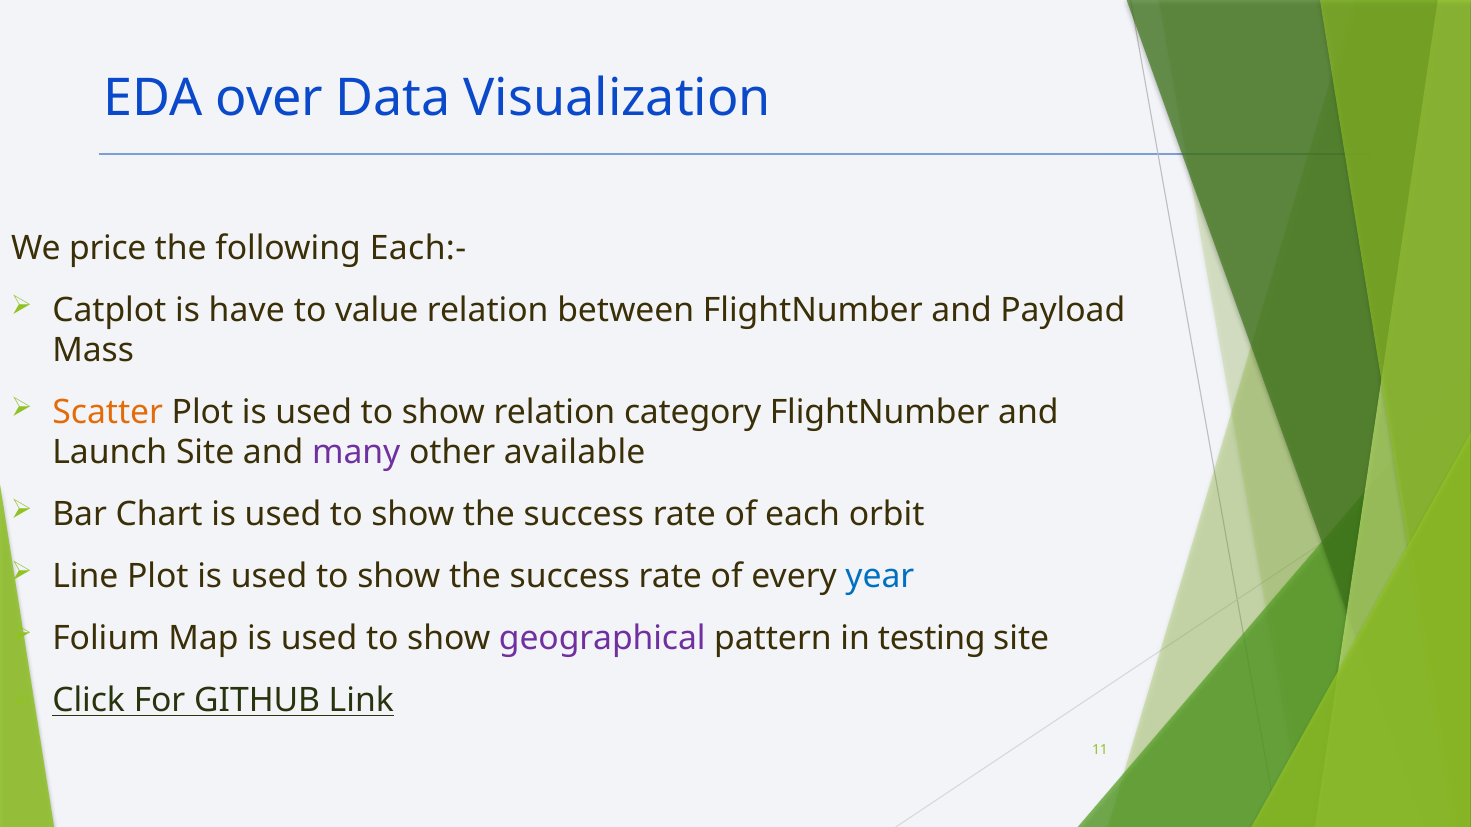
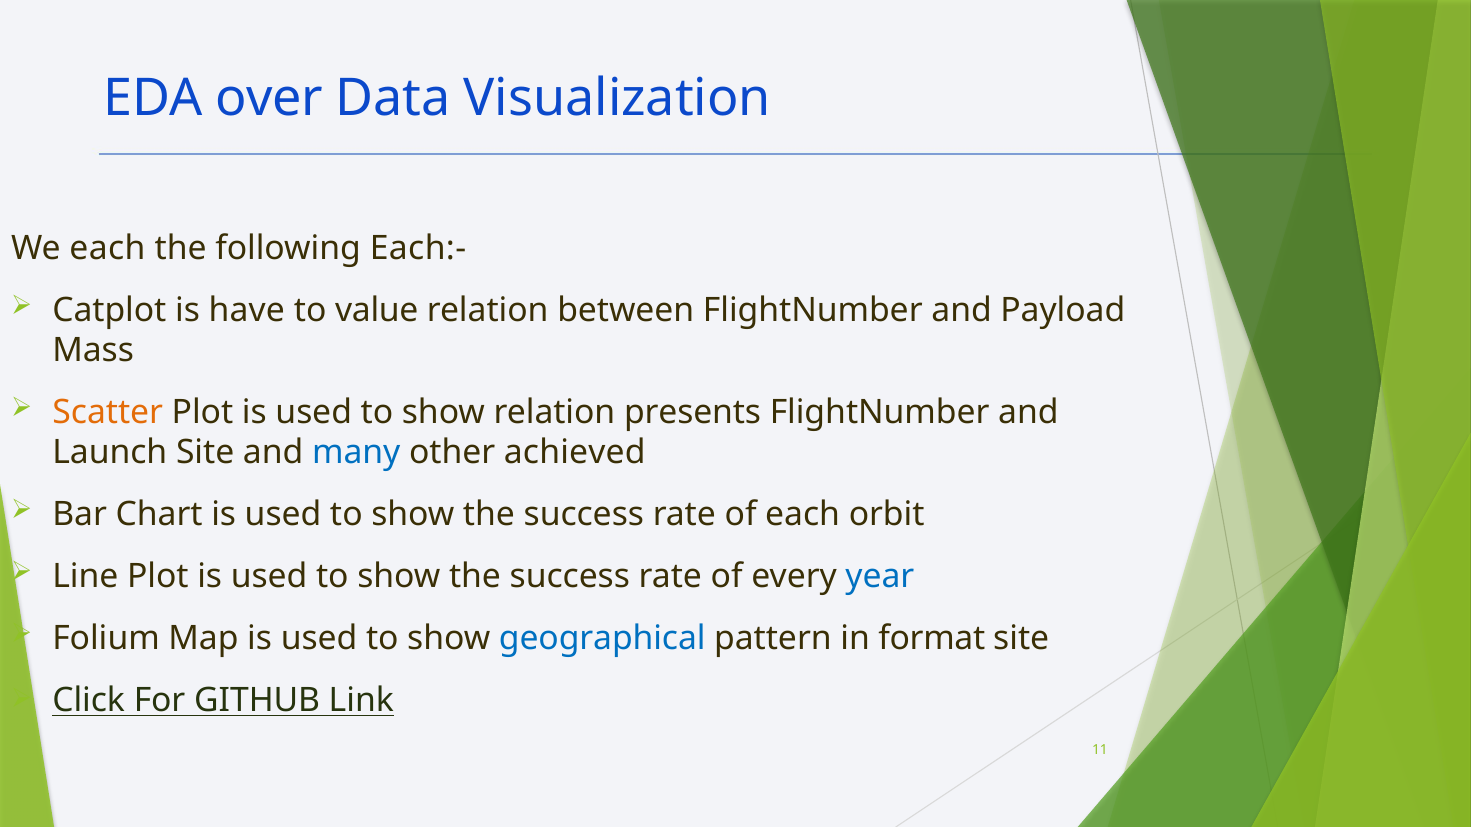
We price: price -> each (107, 248)
category: category -> presents (693, 413)
many colour: purple -> blue (356, 453)
available: available -> achieved (575, 453)
geographical colour: purple -> blue (602, 639)
testing: testing -> format (932, 639)
